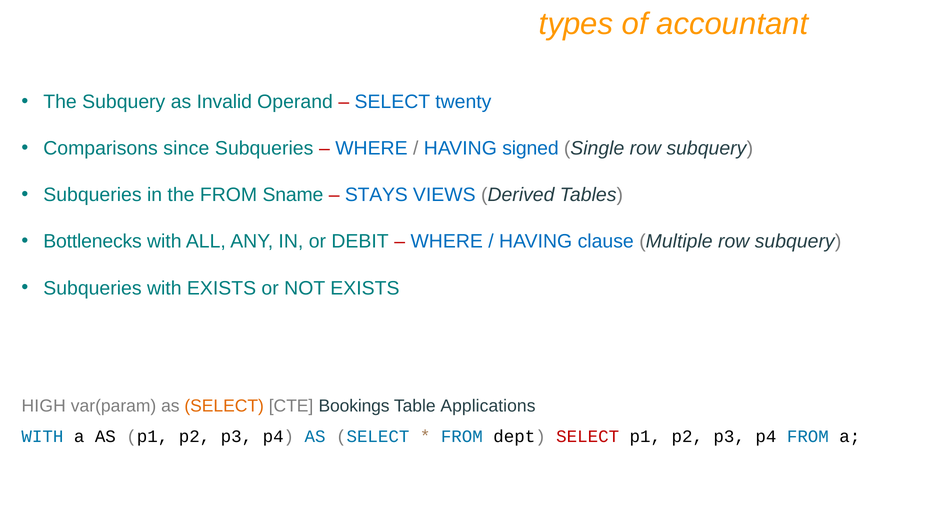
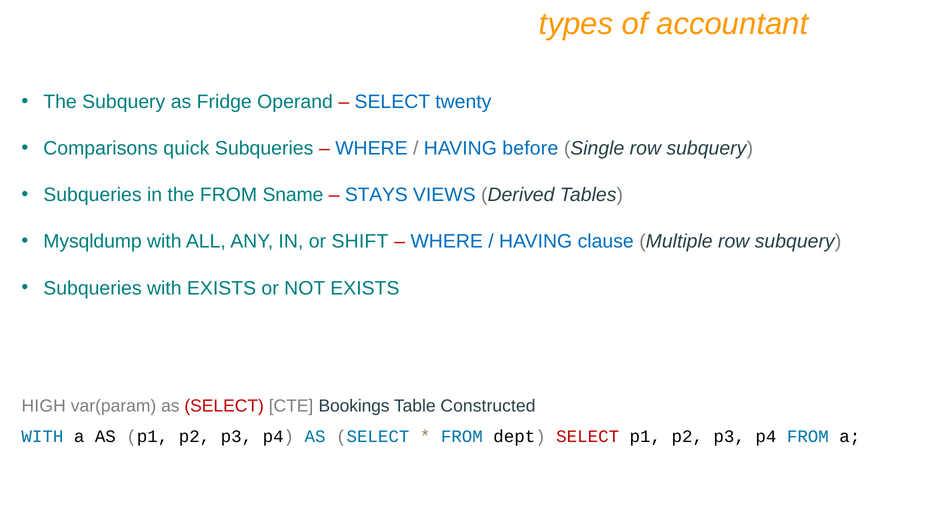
Invalid: Invalid -> Fridge (224, 102)
since: since -> quick (186, 148)
signed: signed -> before (530, 148)
Bottlenecks: Bottlenecks -> Mysqldump (93, 242)
DEBIT: DEBIT -> SHIFT (360, 242)
SELECT colour: orange -> red (224, 406)
Applications: Applications -> Constructed (488, 406)
